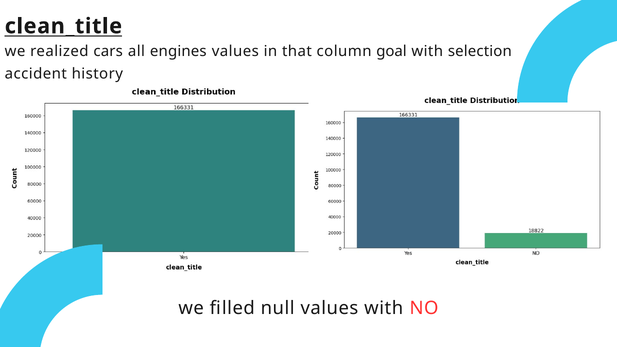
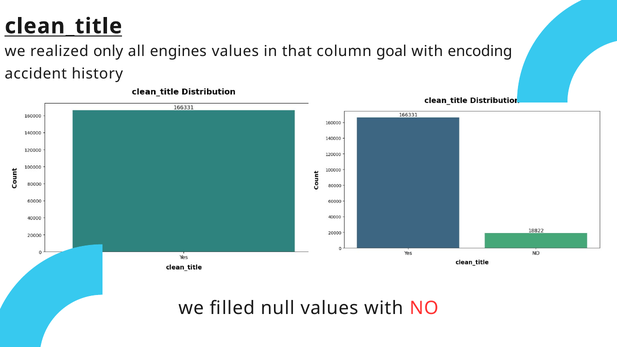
cars: cars -> only (108, 51)
selection: selection -> encoding (480, 51)
